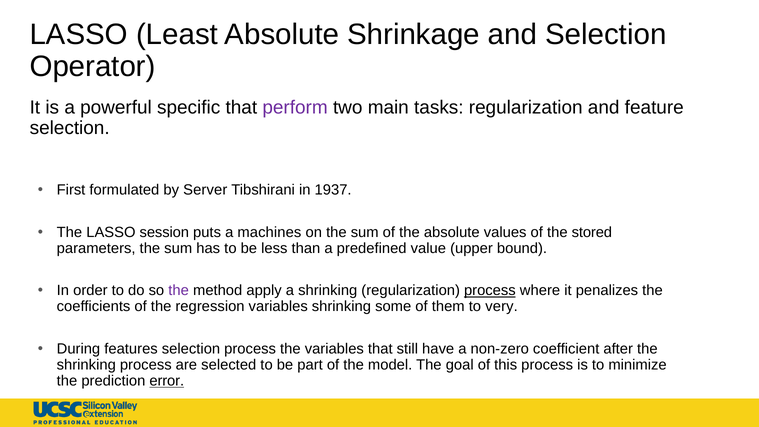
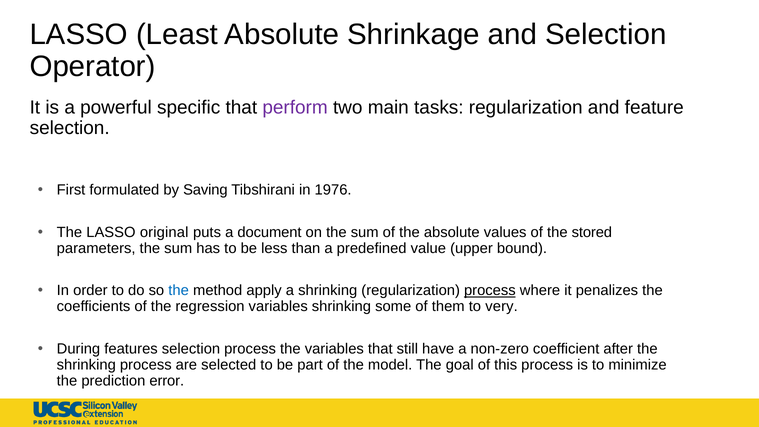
Server: Server -> Saving (205, 190)
1937: 1937 -> 1976 (333, 190)
session: session -> original (164, 232)
machines: machines -> document (269, 232)
the colour: purple -> blue (179, 291)
error underline: present -> none (167, 381)
